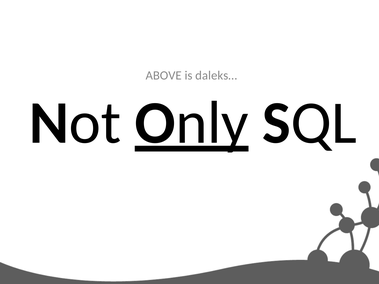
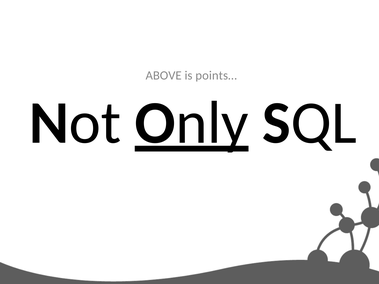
daleks…: daleks… -> points… (216, 76)
